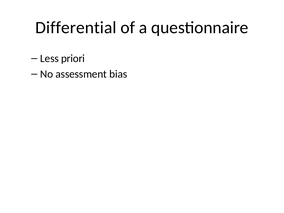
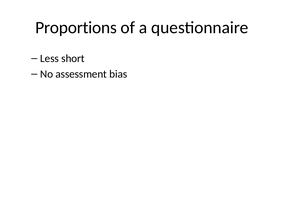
Differential: Differential -> Proportions (76, 27)
priori: priori -> short (73, 59)
